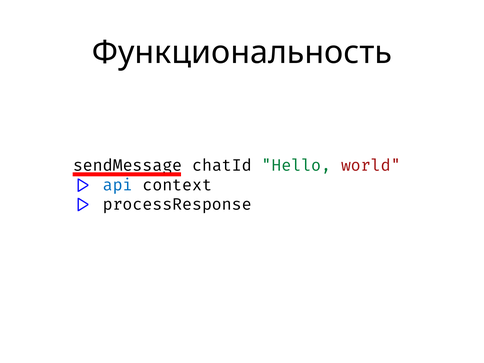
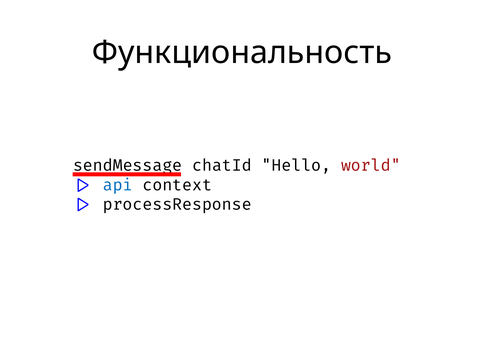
Hello colour: green -> black (296, 166)
